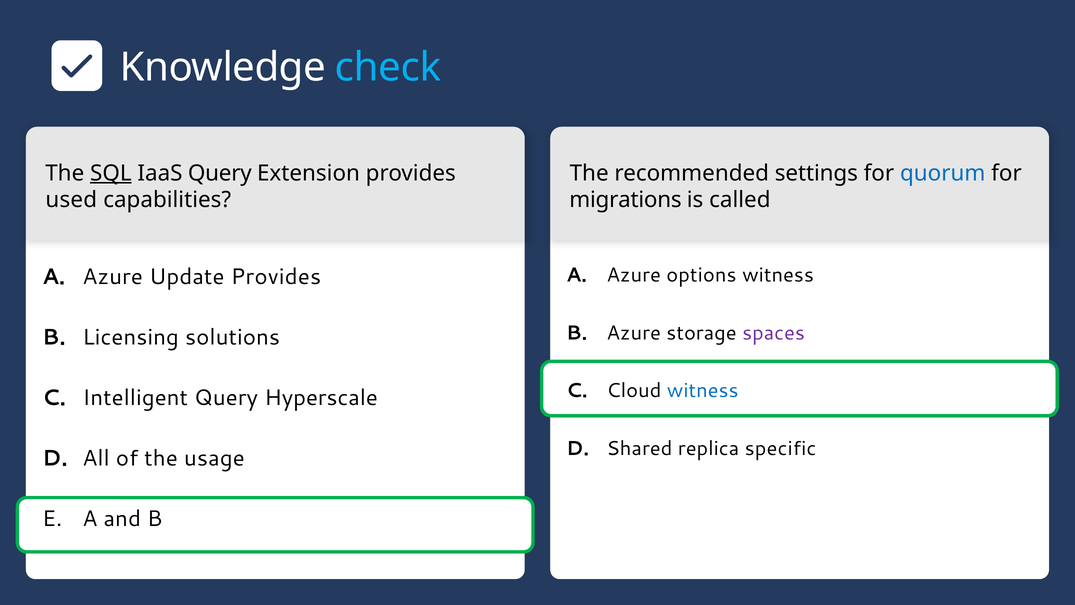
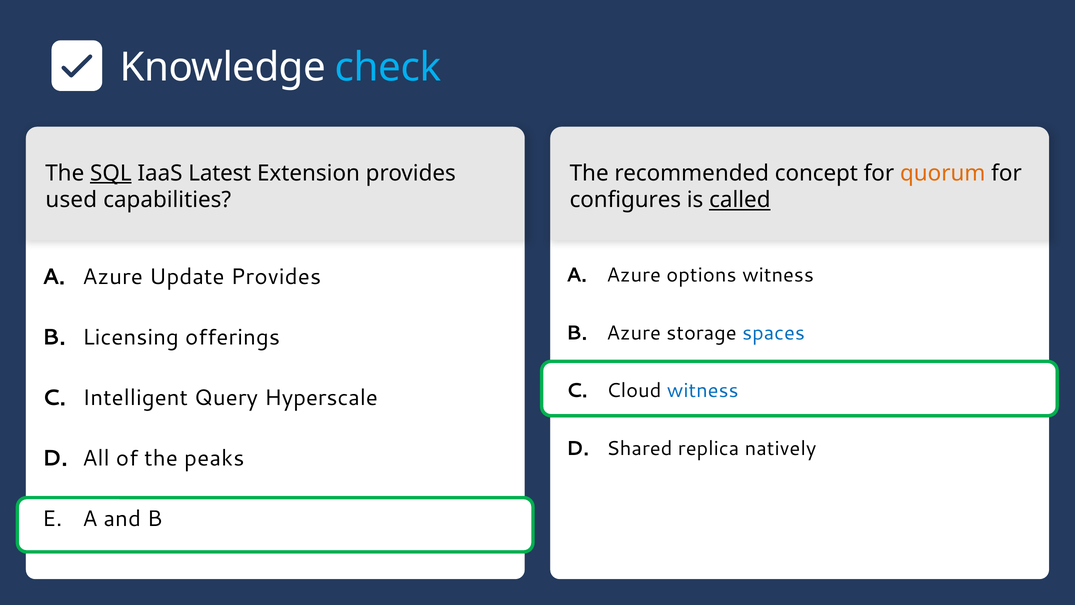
IaaS Query: Query -> Latest (220, 173)
settings: settings -> concept (816, 173)
quorum colour: blue -> orange (943, 173)
migrations: migrations -> configures (625, 200)
called underline: none -> present (740, 200)
spaces colour: purple -> blue (774, 333)
solutions: solutions -> offerings (233, 337)
specific: specific -> natively (781, 448)
usage: usage -> peaks (214, 458)
